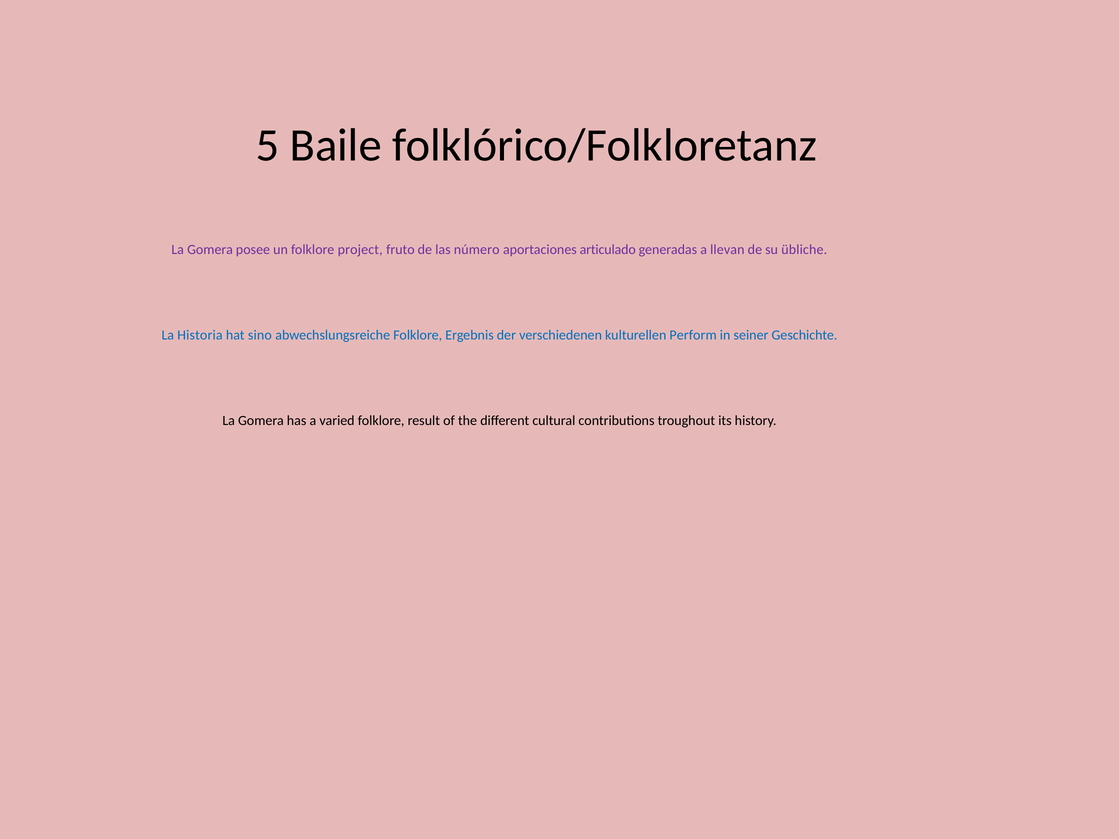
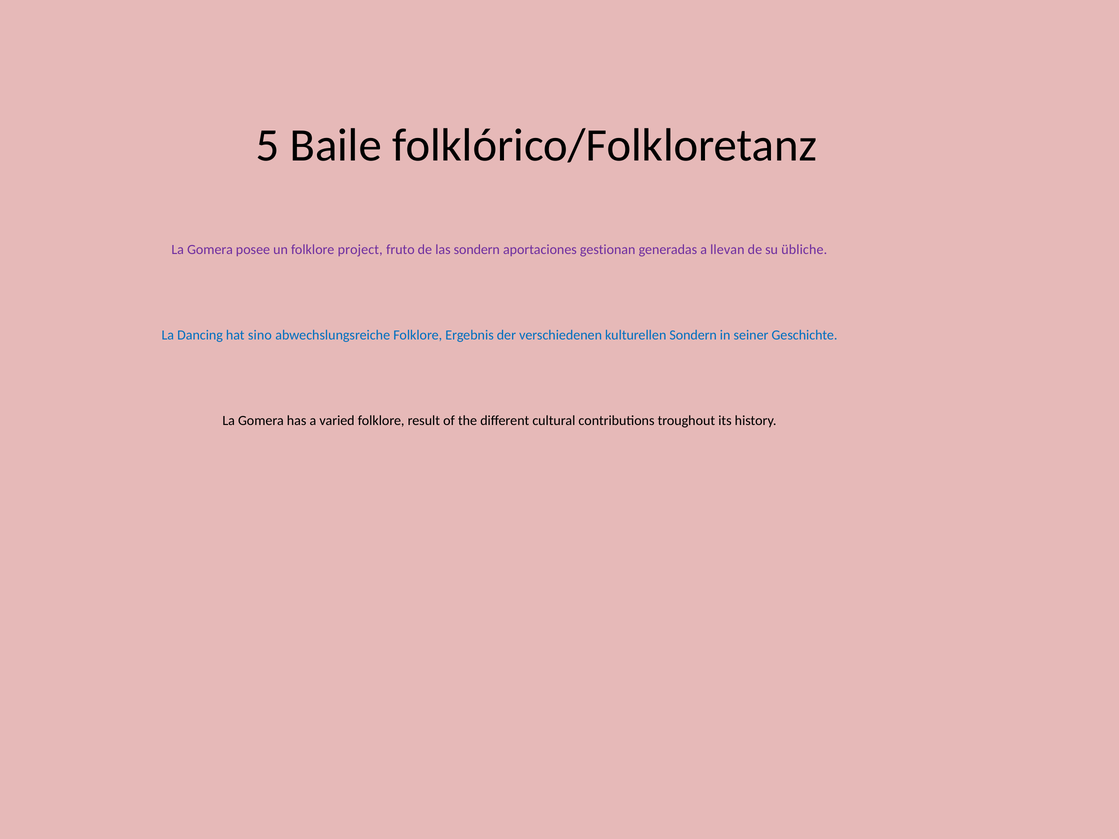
las número: número -> sondern (477, 250)
articulado: articulado -> gestionan (608, 250)
Historia: Historia -> Dancing (200, 335)
kulturellen Perform: Perform -> Sondern (693, 335)
